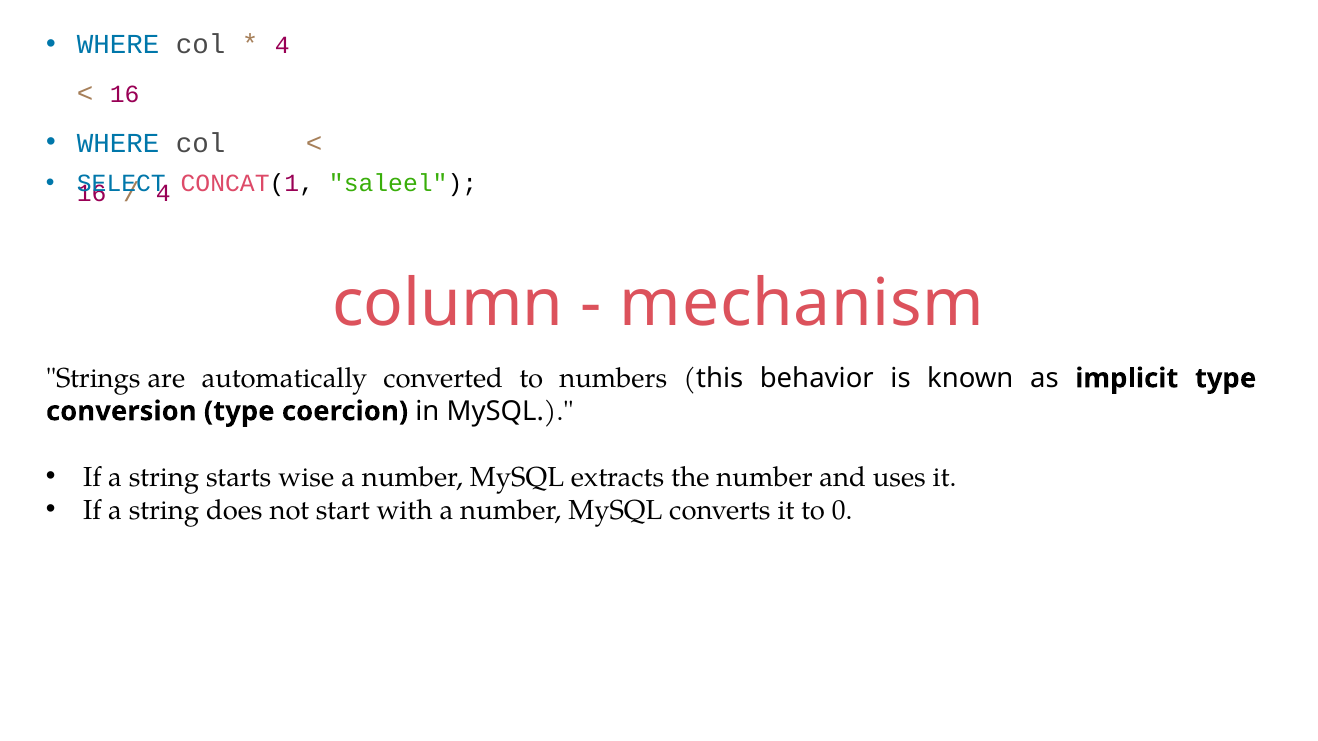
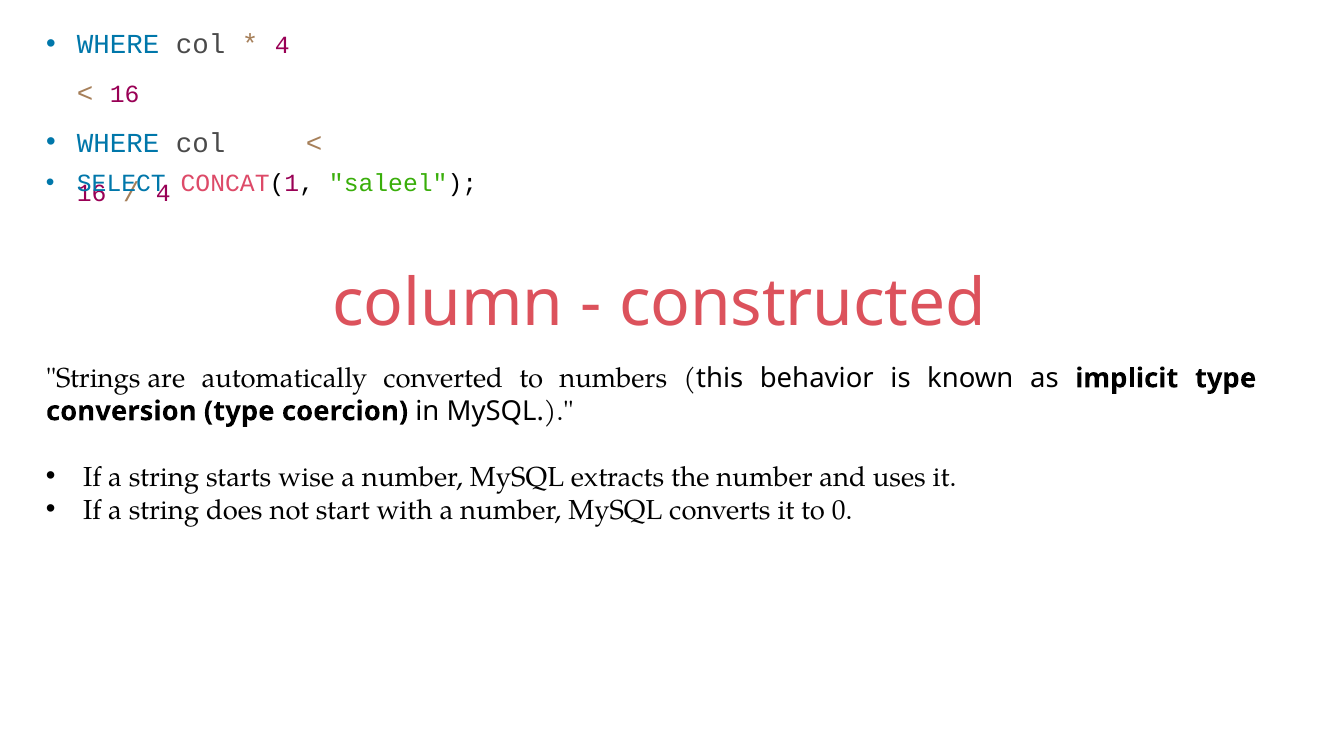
mechanism: mechanism -> constructed (802, 304)
